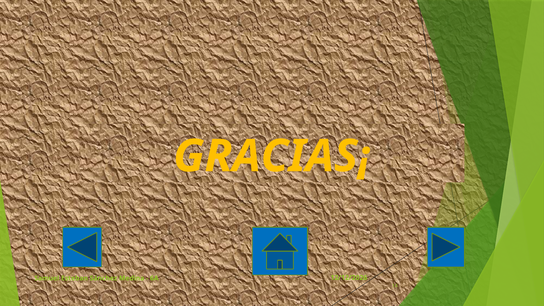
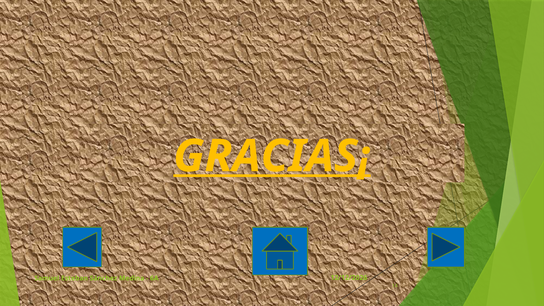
GRACIAS¡ underline: none -> present (272, 156)
